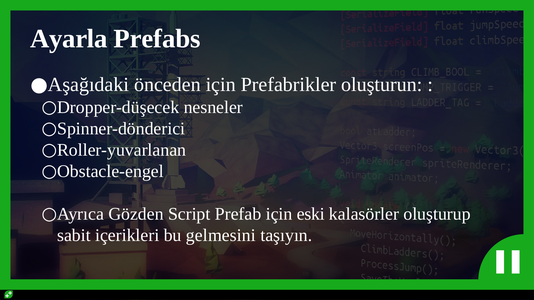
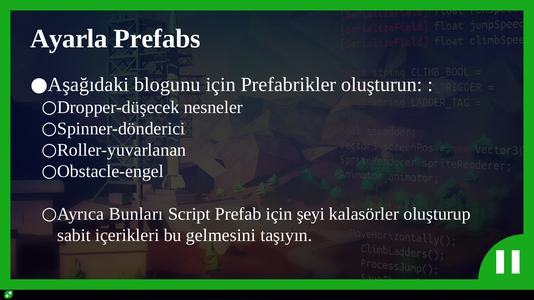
önceden: önceden -> blogunu (167, 85)
Gözden: Gözden -> Bunları (136, 214)
eski: eski -> şeyi (311, 214)
